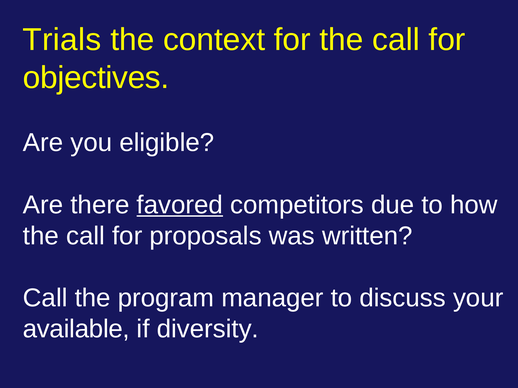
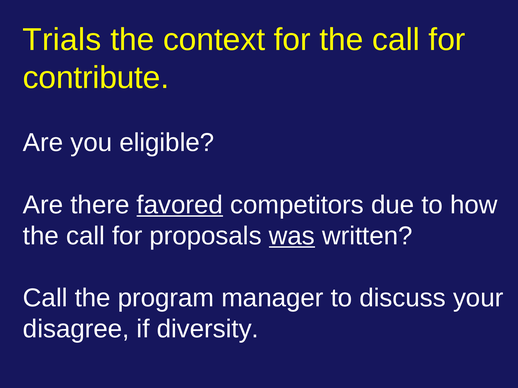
objectives: objectives -> contribute (96, 78)
was underline: none -> present (292, 236)
available: available -> disagree (76, 329)
